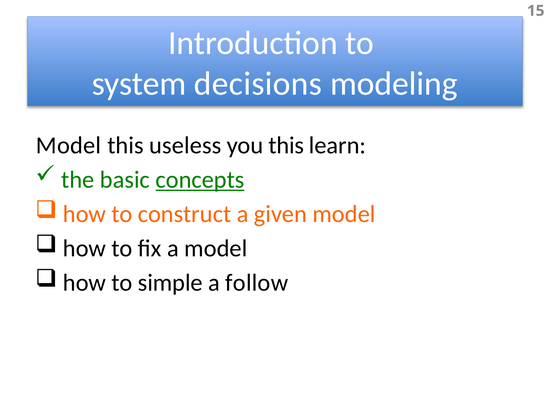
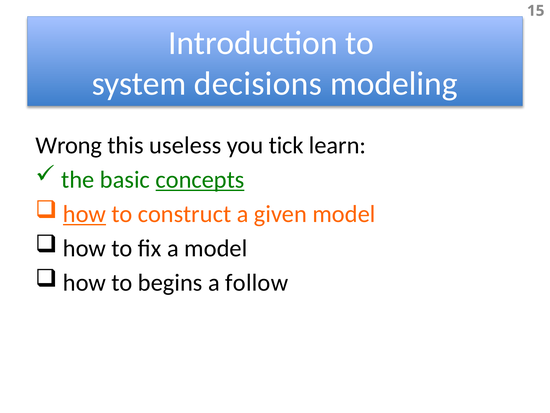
Model: Model -> Wrong (69, 145)
you this: this -> tick (286, 145)
how underline: none -> present (85, 214)
simple: simple -> begins (170, 282)
